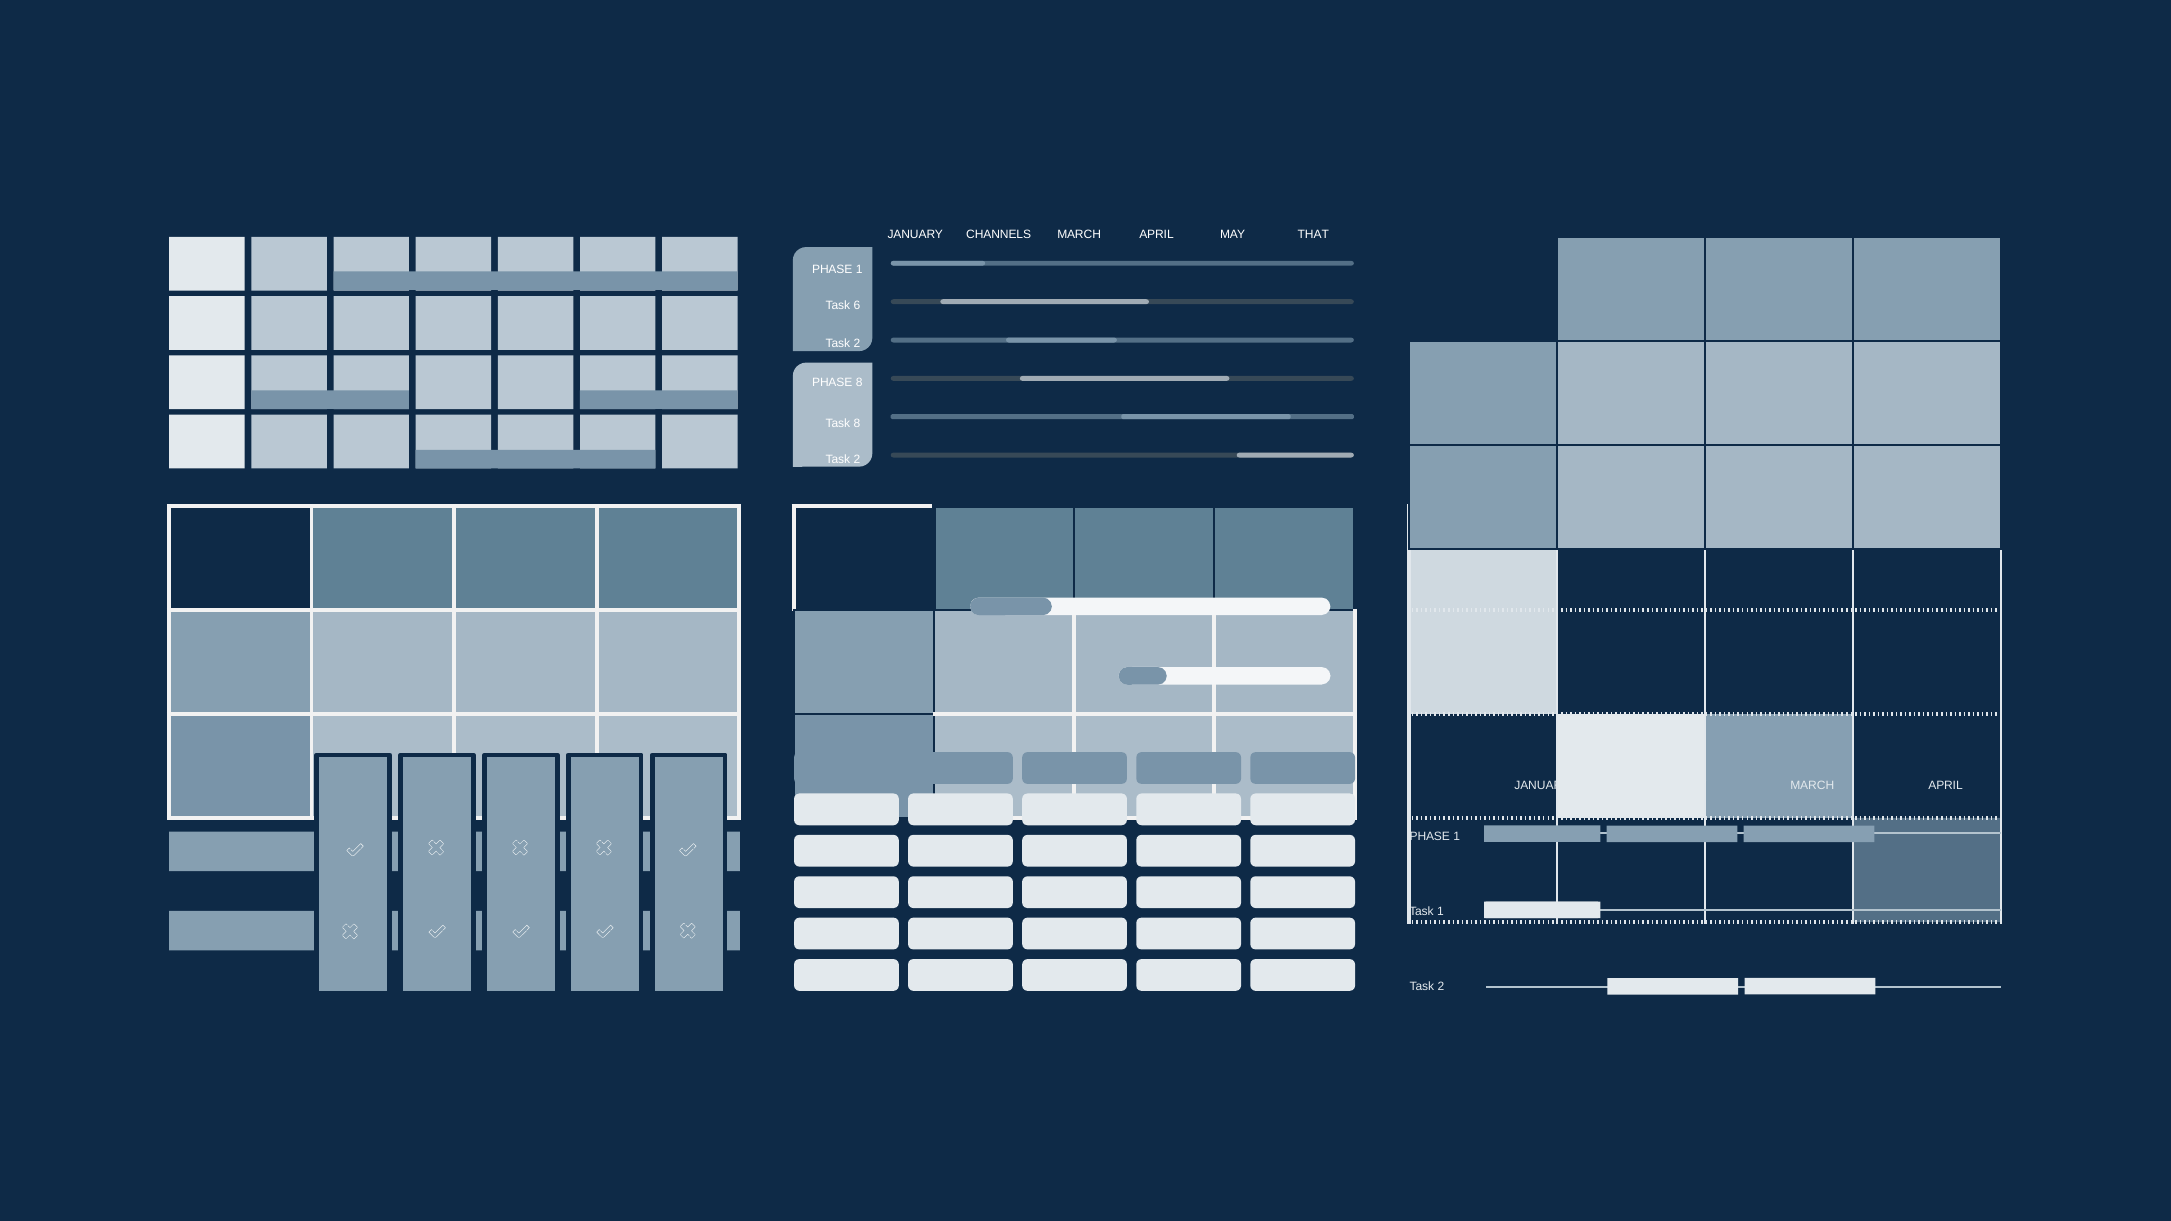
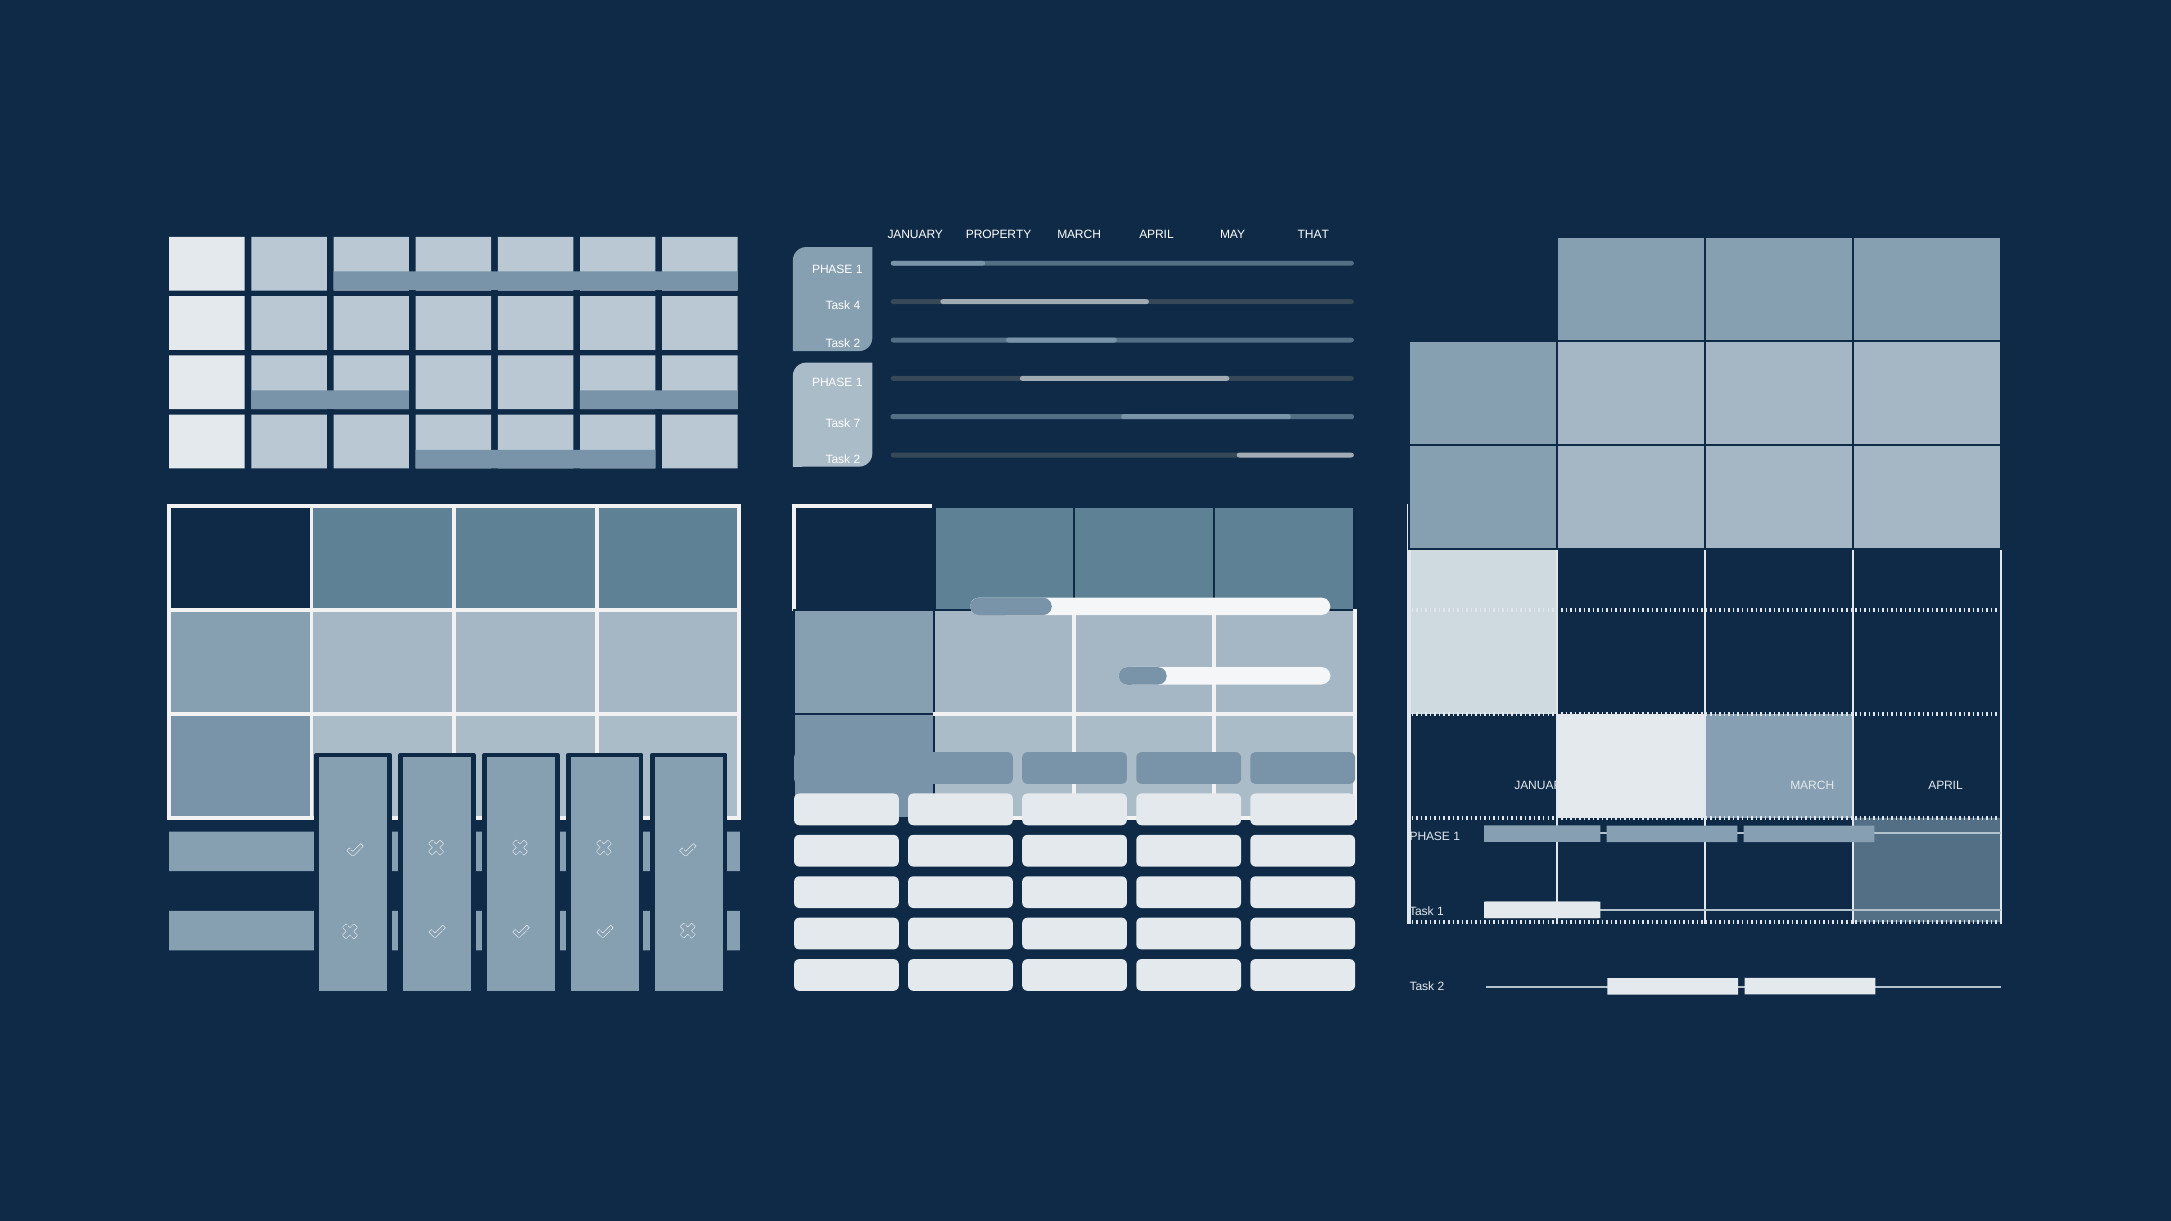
CHANNELS: CHANNELS -> PROPERTY (999, 234)
6: 6 -> 4 (857, 306)
8: 8 -> 1 (859, 383)
Task 8: 8 -> 7 (857, 424)
